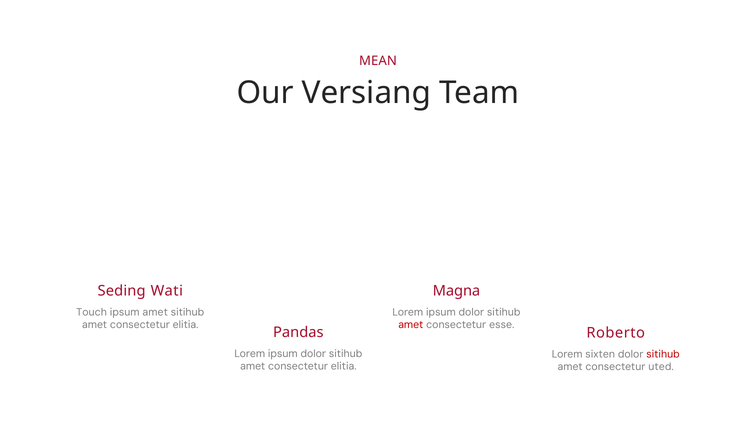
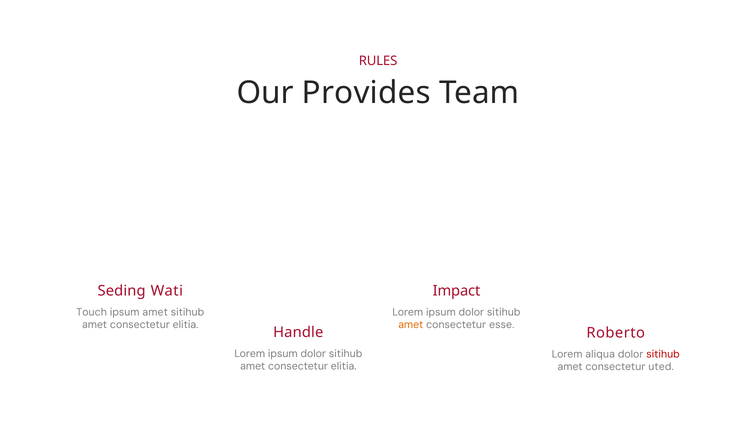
MEAN: MEAN -> RULES (378, 61)
Versiang: Versiang -> Provides (366, 93)
Magna: Magna -> Impact (456, 291)
amet colour: red -> orange (411, 325)
Pandas: Pandas -> Handle (298, 333)
sixten: sixten -> aliqua (600, 354)
